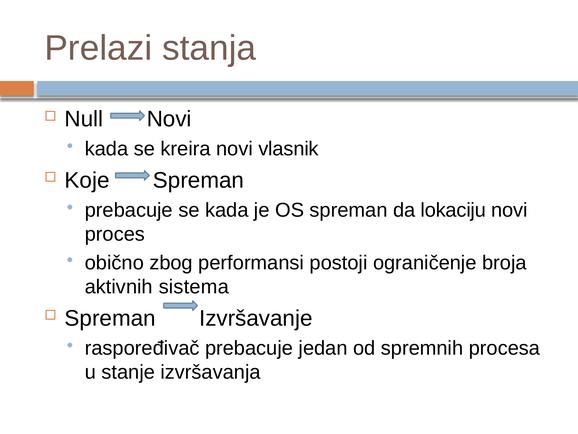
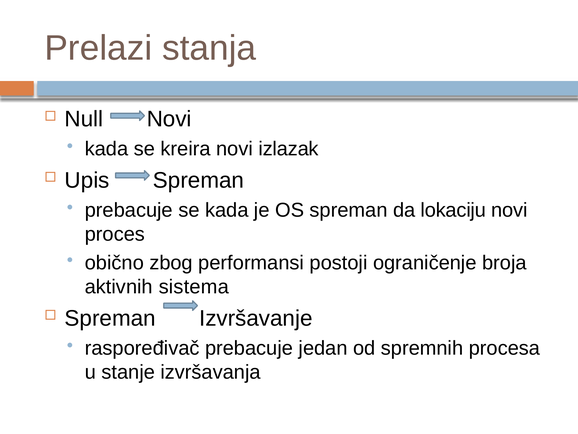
vlasnik: vlasnik -> izlazak (289, 149)
Koje: Koje -> Upis (87, 180)
